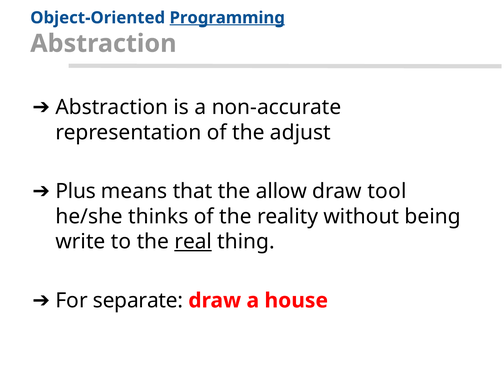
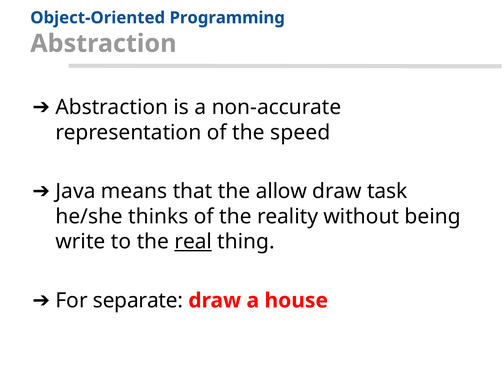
Programming underline: present -> none (227, 18)
adjust: adjust -> speed (300, 133)
Plus: Plus -> Java (75, 191)
tool: tool -> task (387, 191)
